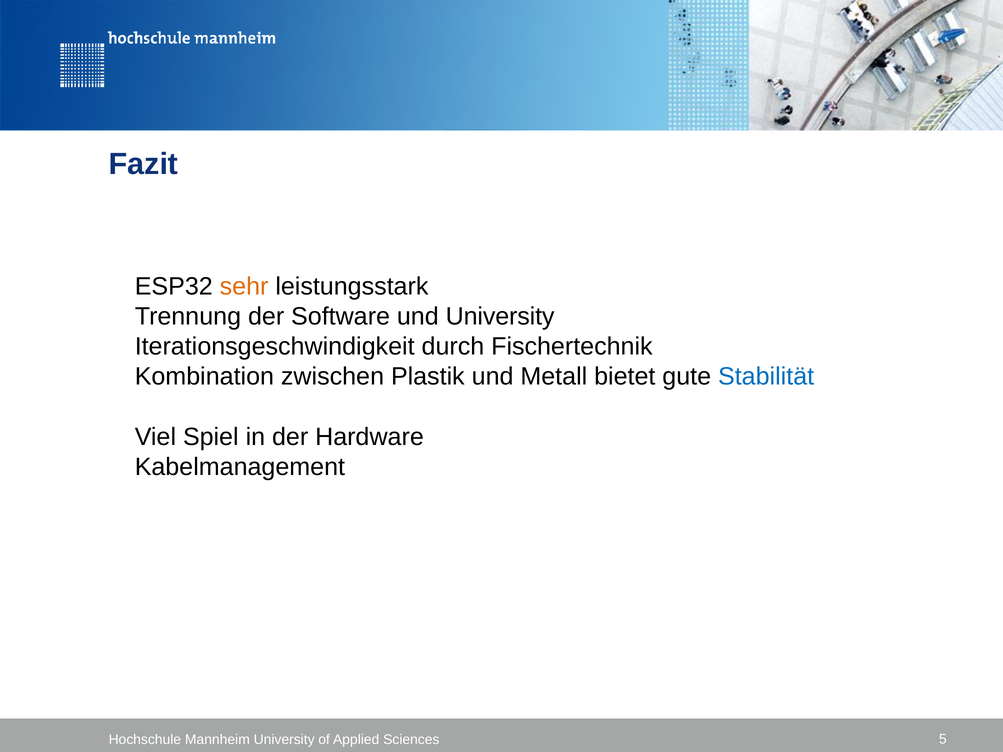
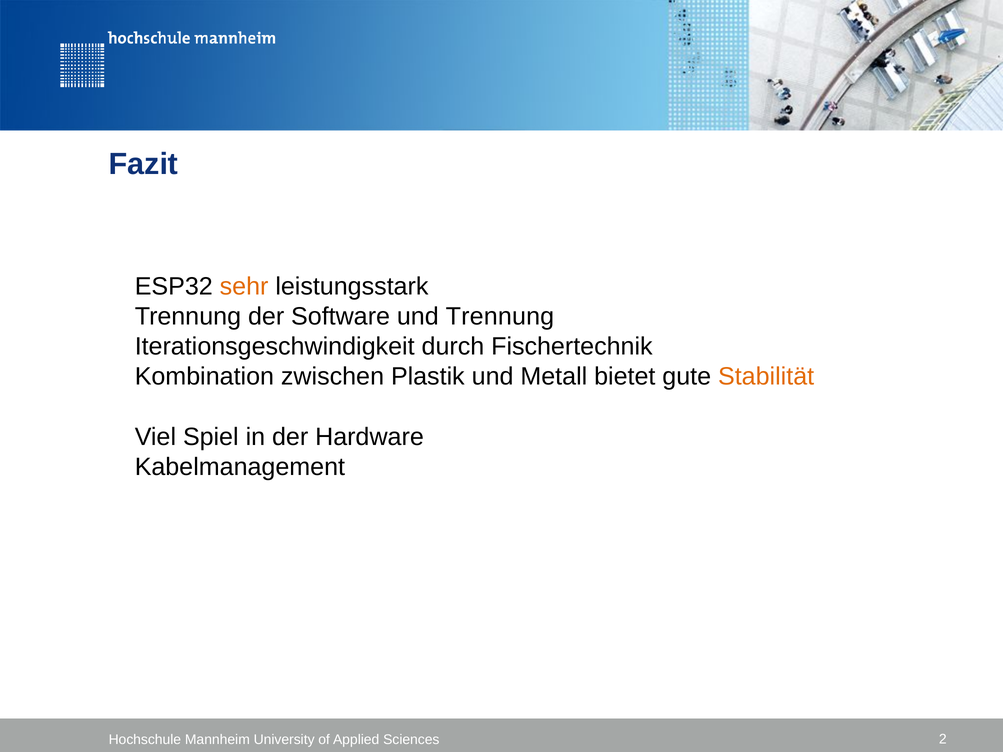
und University: University -> Trennung (500, 317)
Stabilität colour: blue -> orange (766, 377)
5: 5 -> 2 (943, 739)
